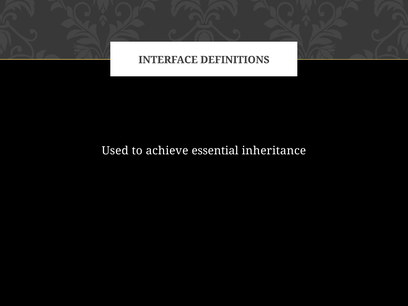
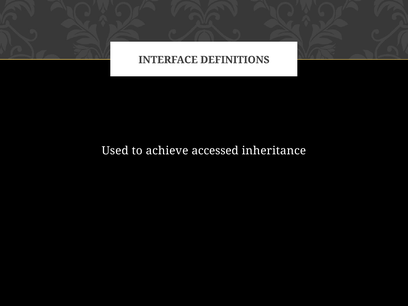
essential: essential -> accessed (215, 151)
